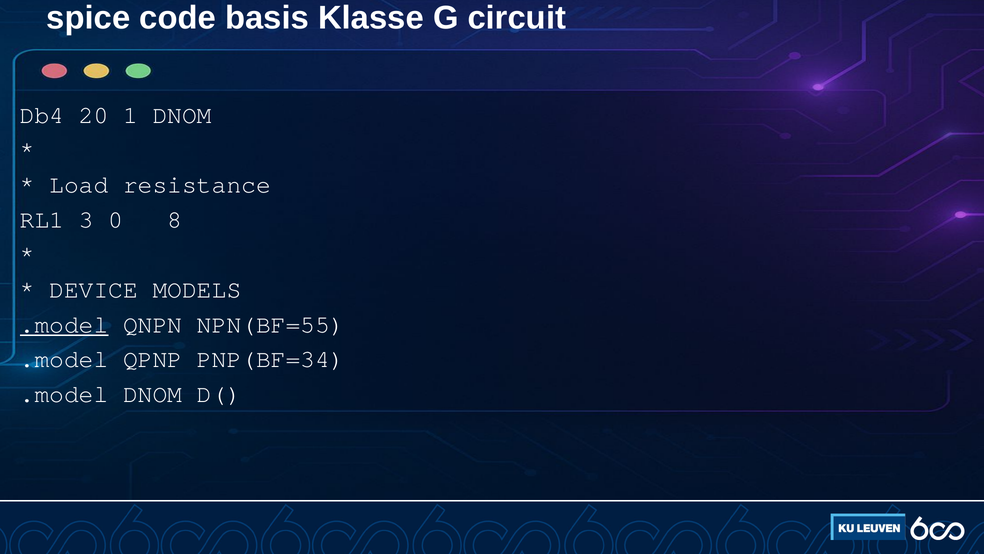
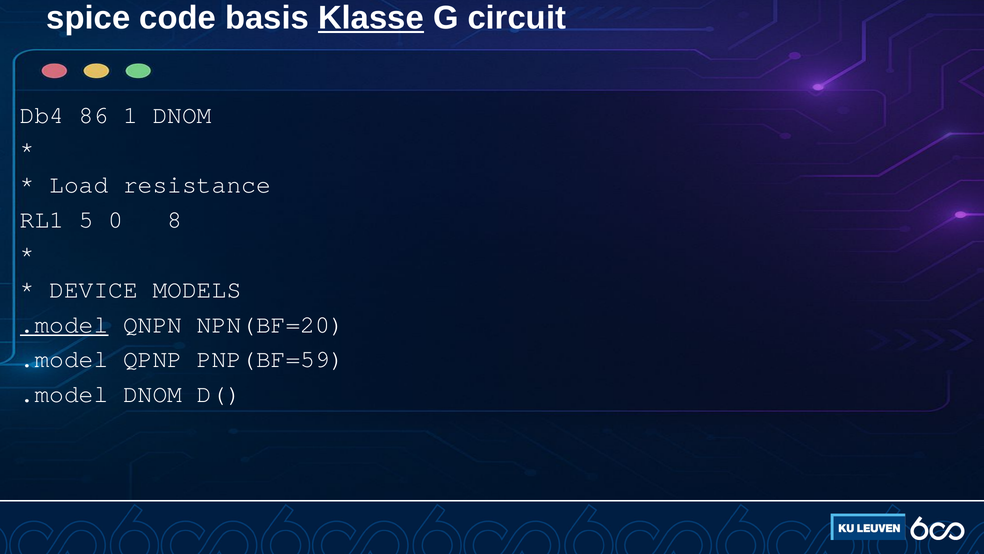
Klasse underline: none -> present (371, 18)
20: 20 -> 86 (94, 115)
3: 3 -> 5 (86, 220)
NPN(BF=55: NPN(BF=55 -> NPN(BF=20 (271, 324)
PNP(BF=34: PNP(BF=34 -> PNP(BF=59 (271, 359)
